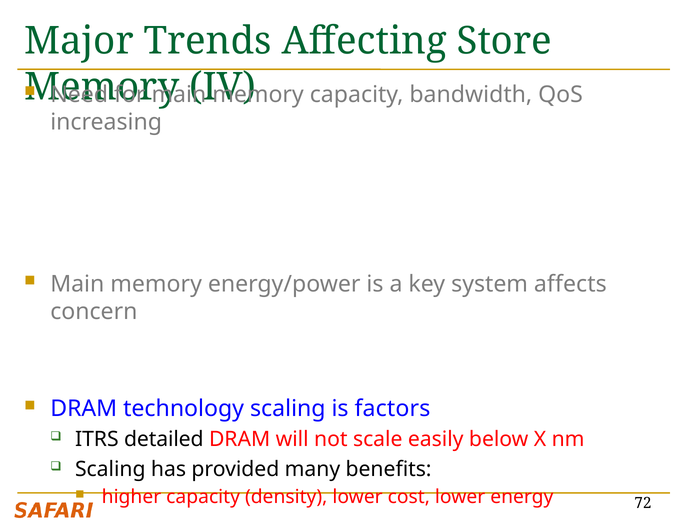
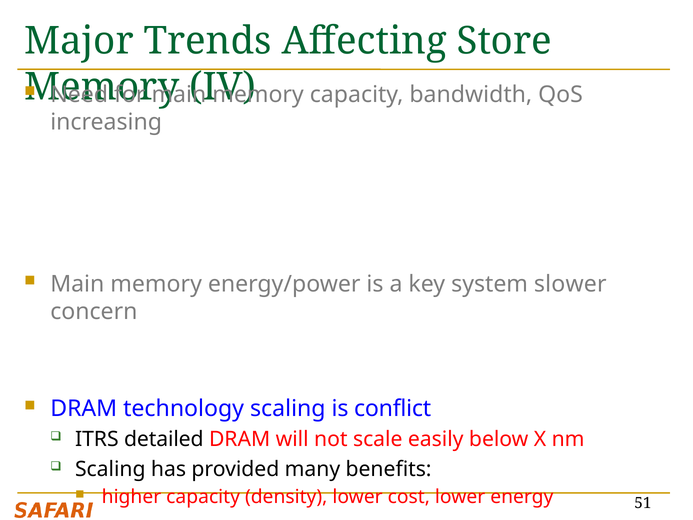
affects: affects -> slower (570, 284)
factors: factors -> conflict (393, 409)
72: 72 -> 51 (643, 503)
